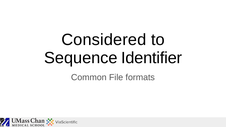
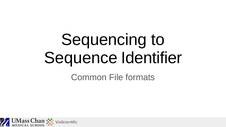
Considered: Considered -> Sequencing (104, 40)
